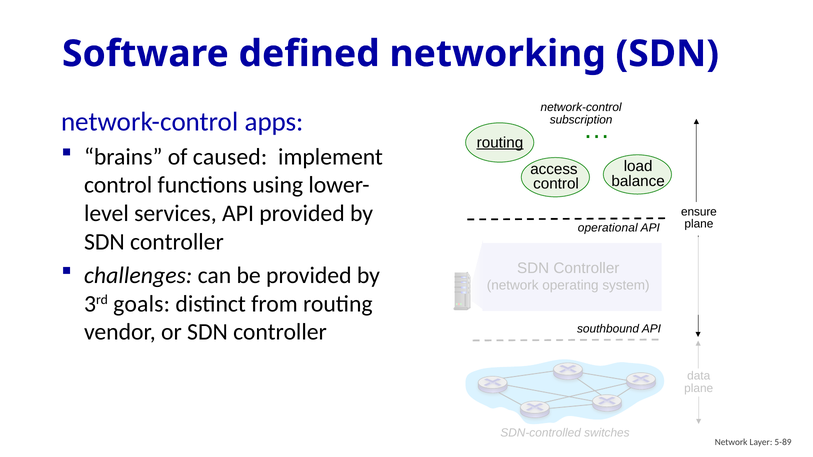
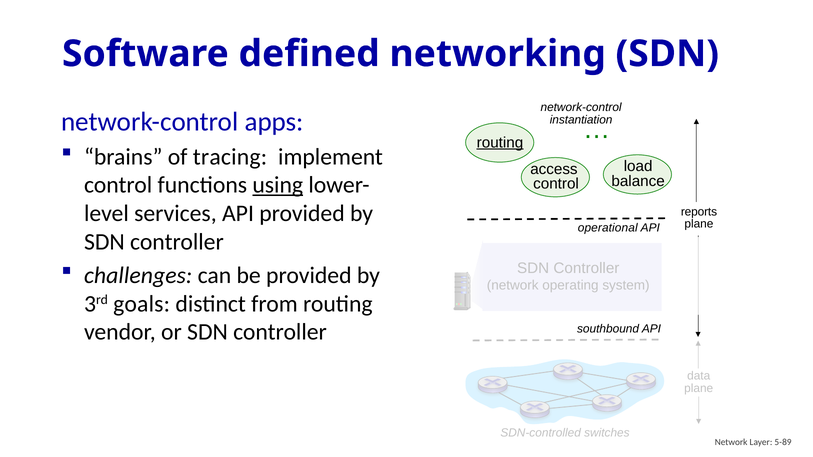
subscription: subscription -> instantiation (581, 120)
caused: caused -> tracing (230, 157)
using underline: none -> present (278, 185)
ensure: ensure -> reports (699, 212)
